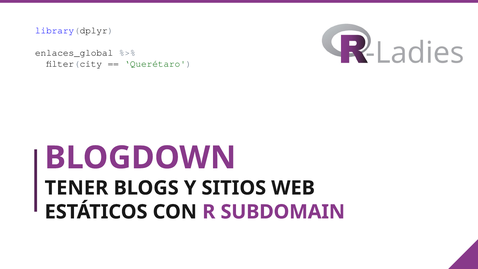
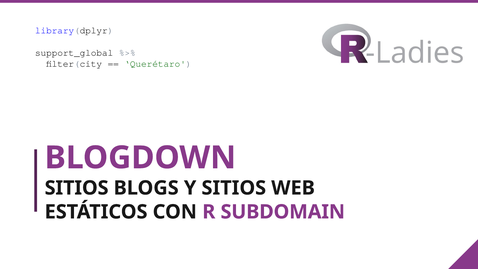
enlaces_global: enlaces_global -> support_global (74, 53)
TENER: TENER -> SITIOS (77, 188)
